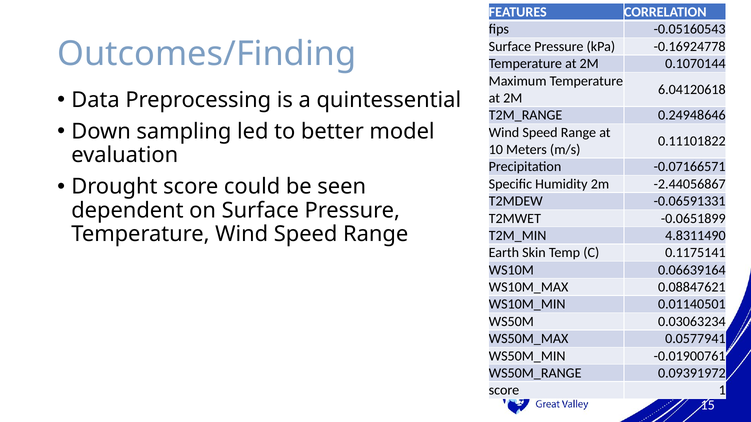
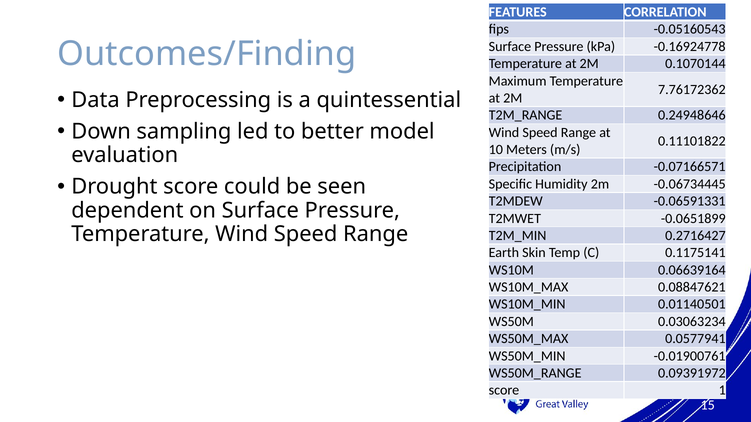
6.04120618: 6.04120618 -> 7.76172362 (692, 90)
-2.44056867: -2.44056867 -> -0.06734445 (690, 184)
4.8311490: 4.8311490 -> 0.2716427 (695, 236)
